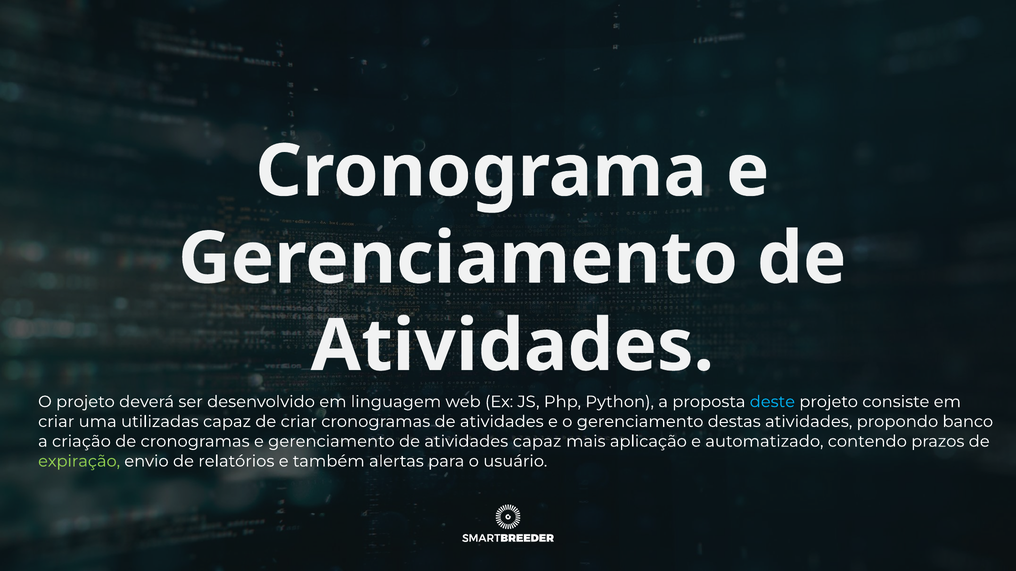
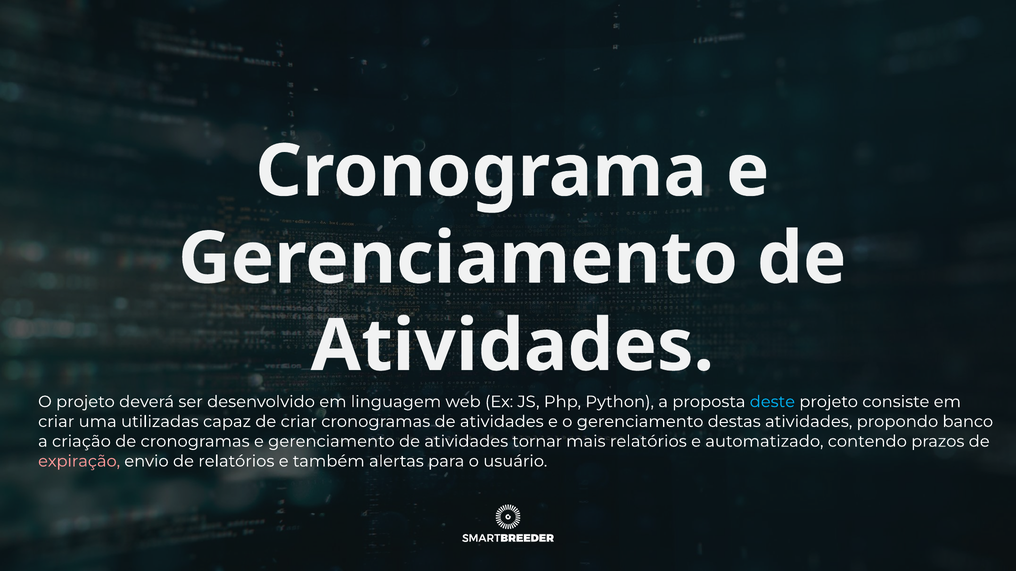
atividades capaz: capaz -> tornar (537, 442)
mais aplicação: aplicação -> relatórios (648, 442)
expiração colour: light green -> pink (79, 462)
